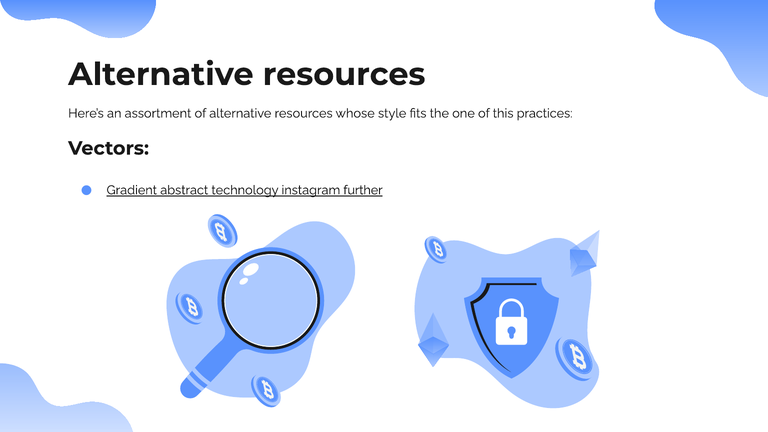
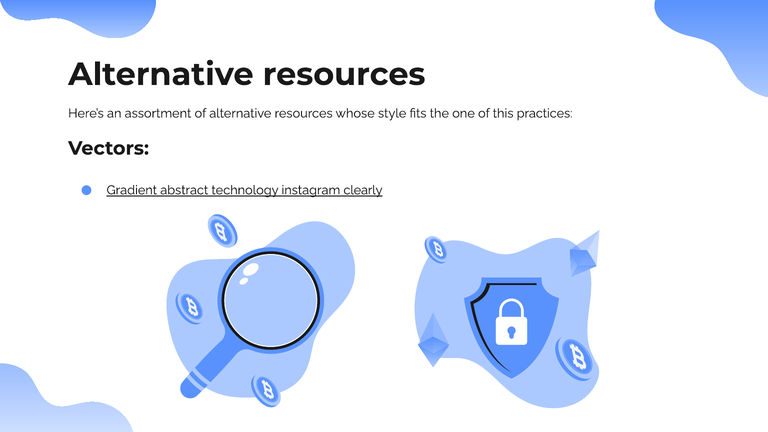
further: further -> clearly (363, 190)
